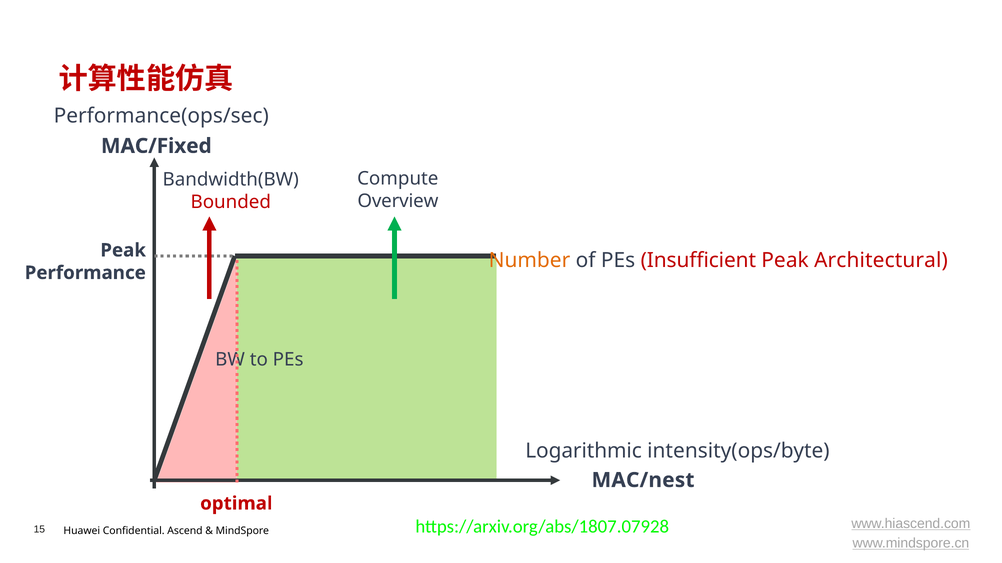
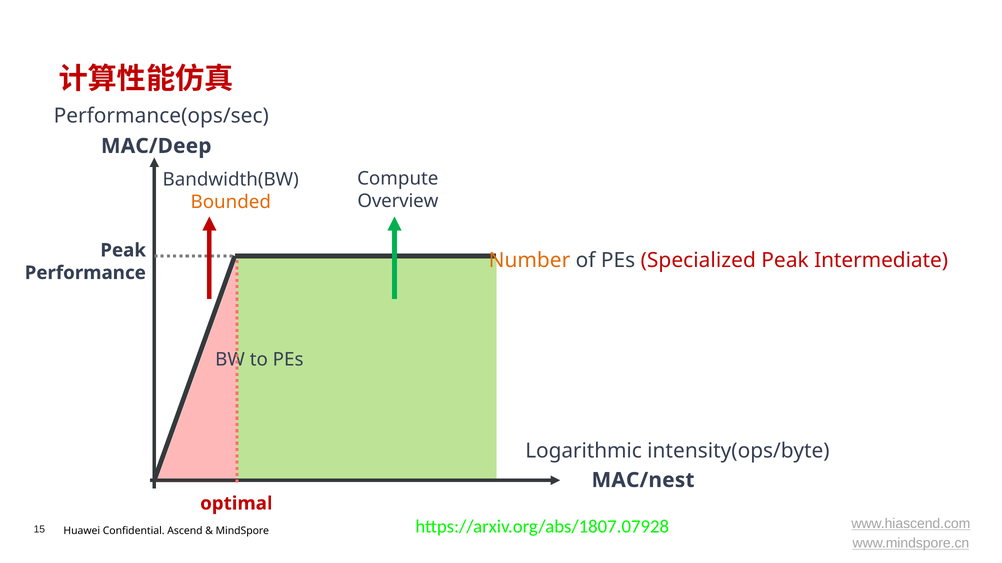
MAC/Fixed: MAC/Fixed -> MAC/Deep (156, 146)
Bounded colour: red -> orange (231, 202)
Insufficient: Insufficient -> Specialized (698, 261)
Architectural: Architectural -> Intermediate (881, 261)
